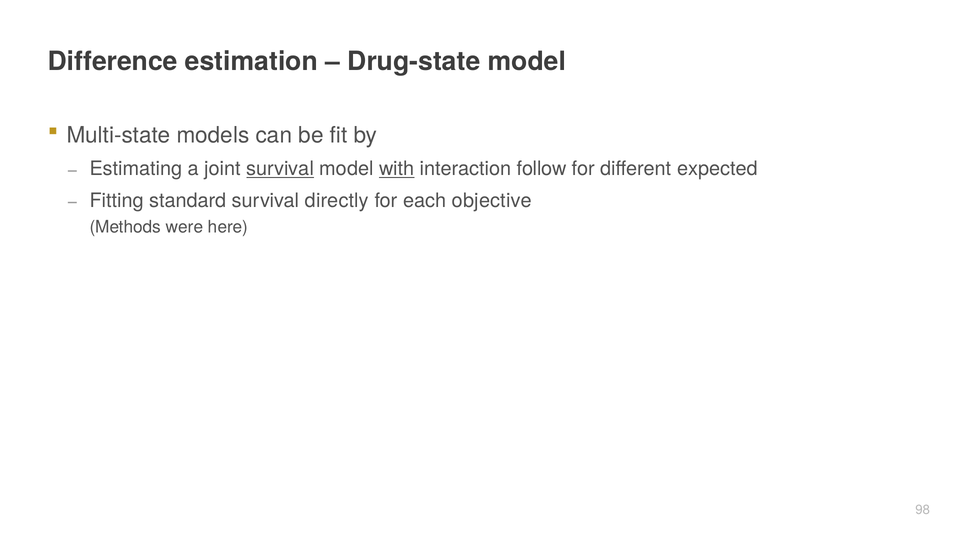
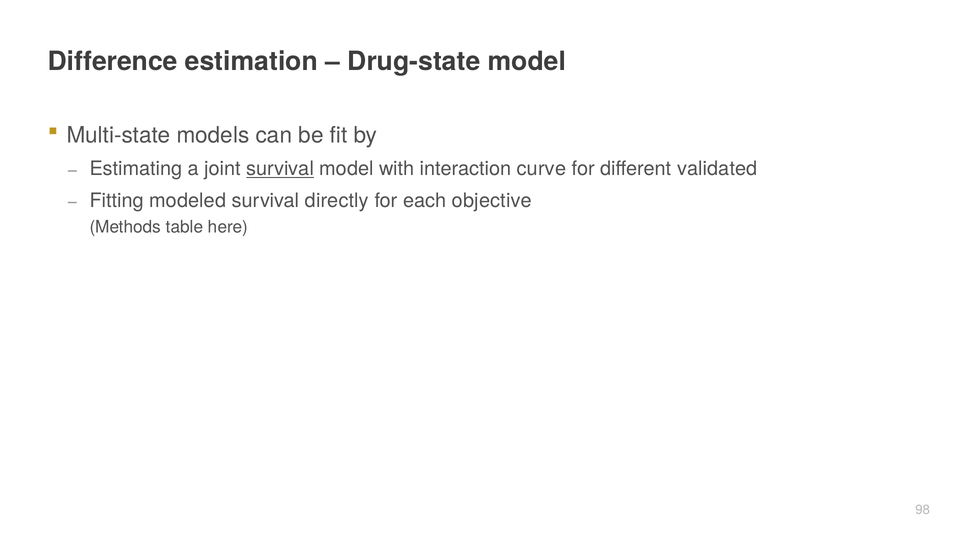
with underline: present -> none (397, 169)
follow: follow -> curve (541, 169)
expected: expected -> validated (717, 169)
standard: standard -> modeled (188, 201)
were: were -> table (185, 227)
